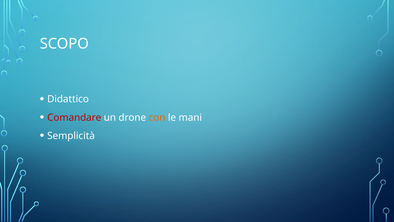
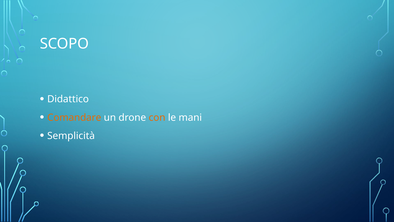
Comandare colour: red -> orange (74, 117)
